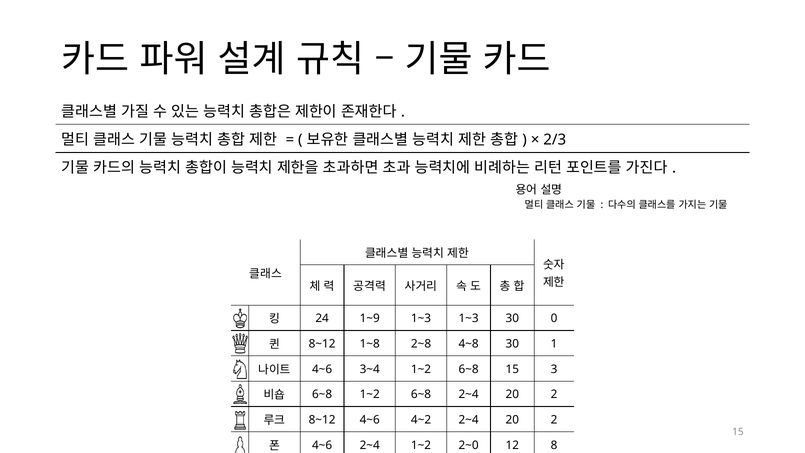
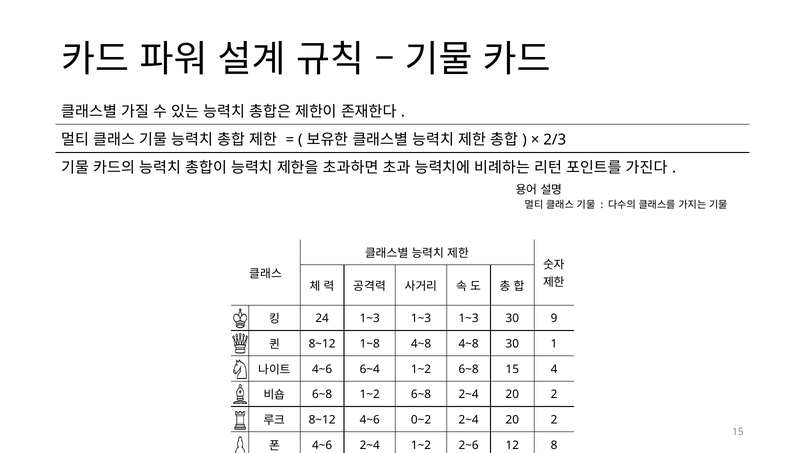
24 1~9: 1~9 -> 1~3 (370, 318)
0: 0 -> 9 (554, 318)
1~8 2~8: 2~8 -> 4~8 (421, 344)
3~4: 3~4 -> 6~4 (370, 369)
3: 3 -> 4 (554, 369)
4~2: 4~2 -> 0~2 (421, 420)
2~0: 2~0 -> 2~6 (469, 445)
